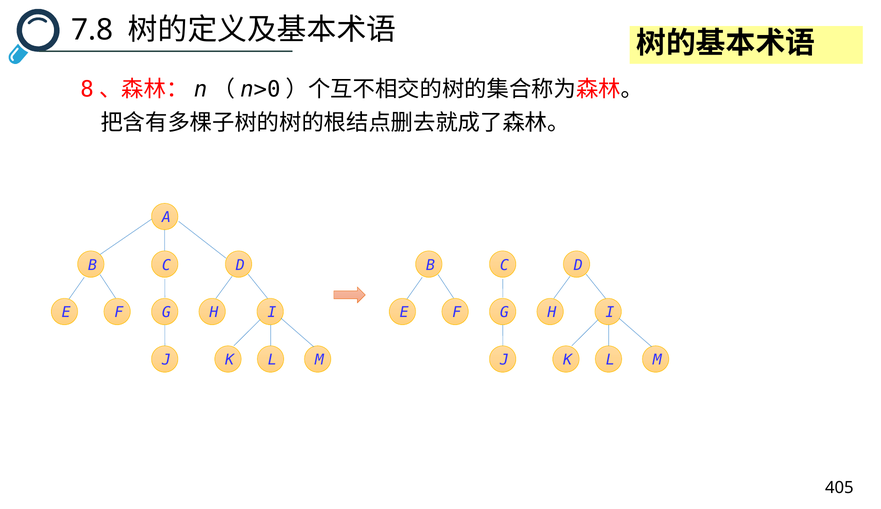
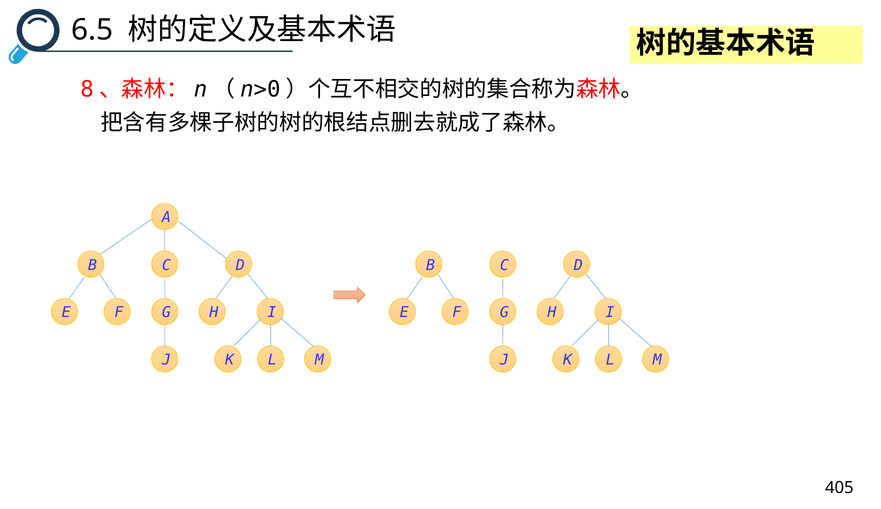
7.8: 7.8 -> 6.5 (92, 30)
